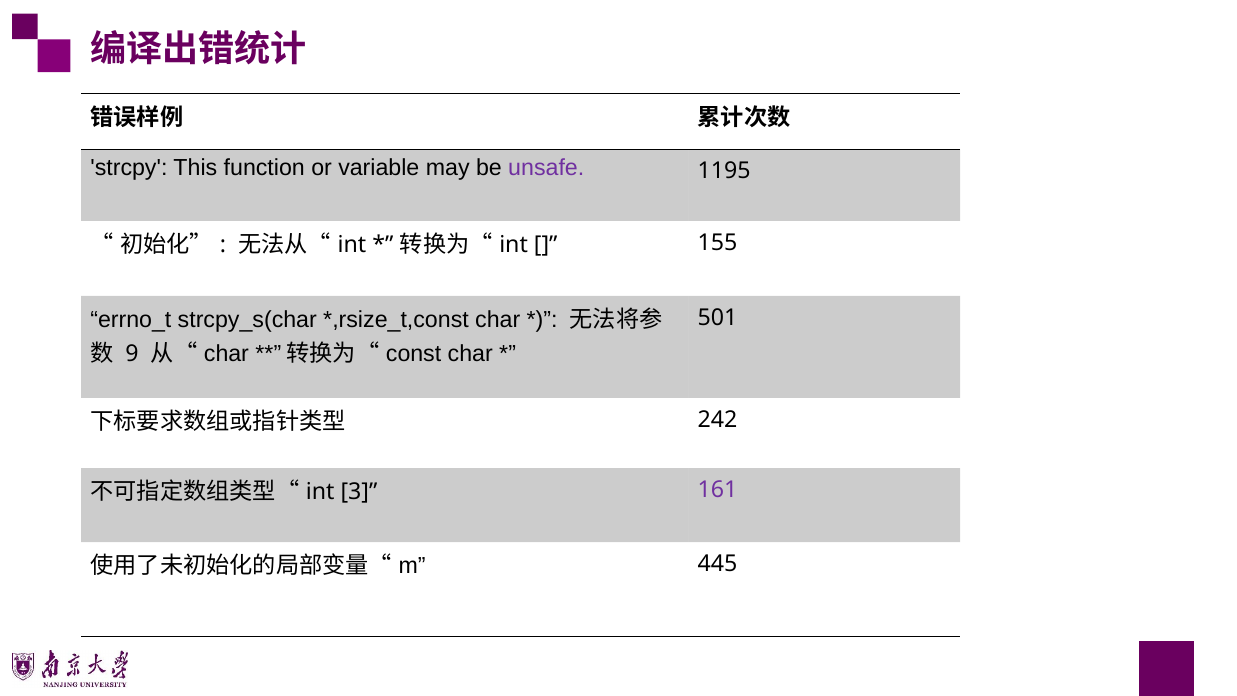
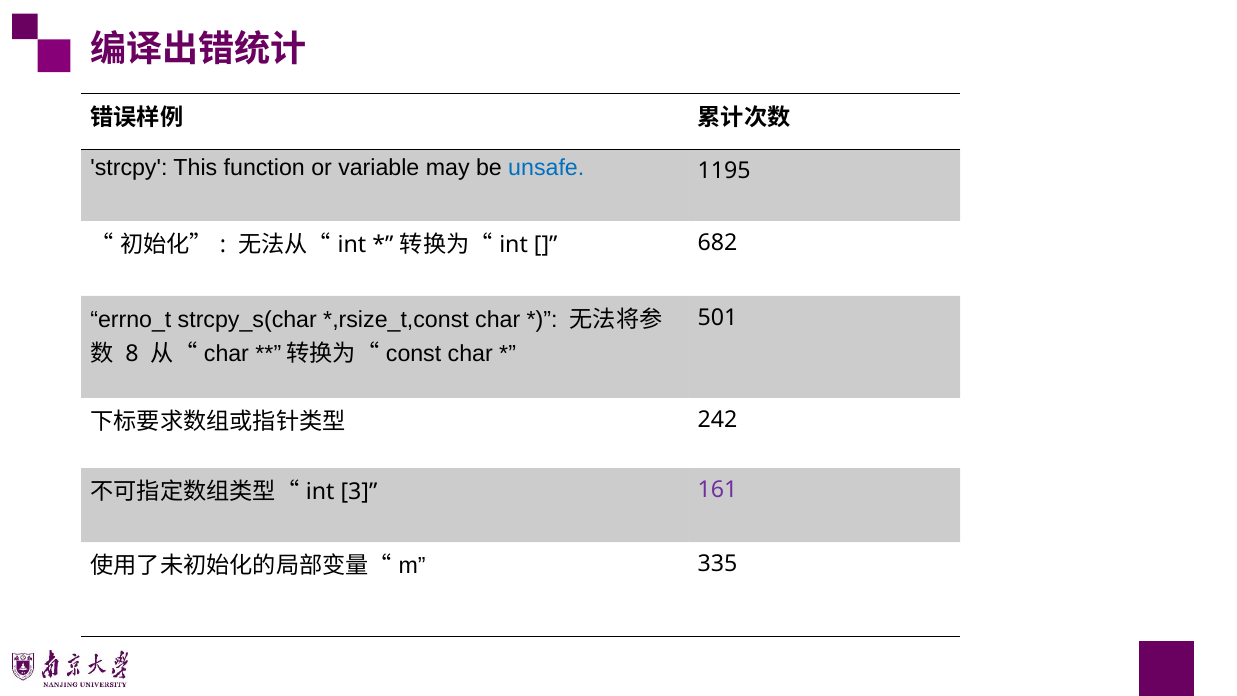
unsafe colour: purple -> blue (546, 167)
155: 155 -> 682 (718, 242)
9: 9 -> 8 (132, 353)
445: 445 -> 335 (718, 564)
